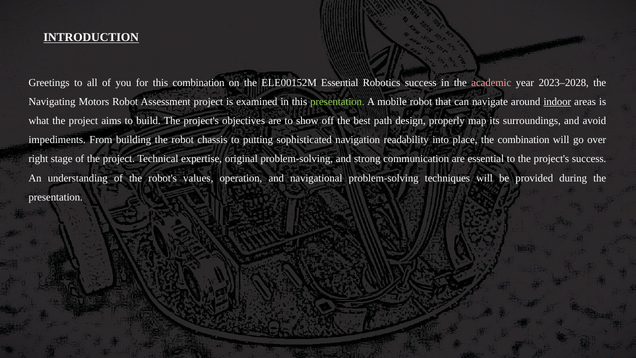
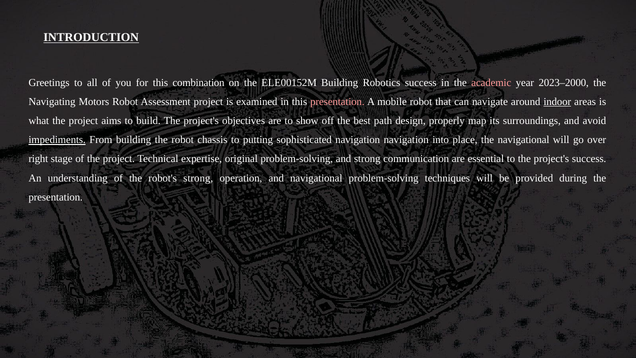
ELE00152M Essential: Essential -> Building (340, 83)
2023–2028: 2023–2028 -> 2023–2000 (564, 83)
presentation colour: light green -> pink (337, 102)
impediments underline: none -> present (57, 140)
navigation readability: readability -> navigation (406, 140)
the combination: combination -> navigational (524, 140)
robot's values: values -> strong (198, 178)
